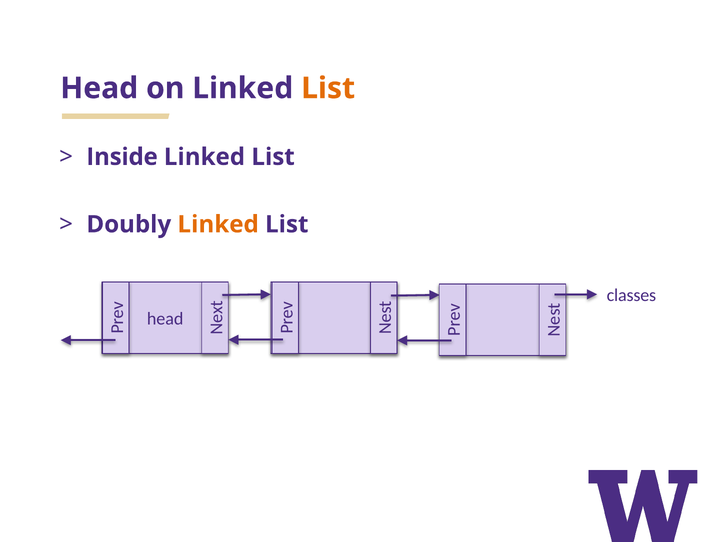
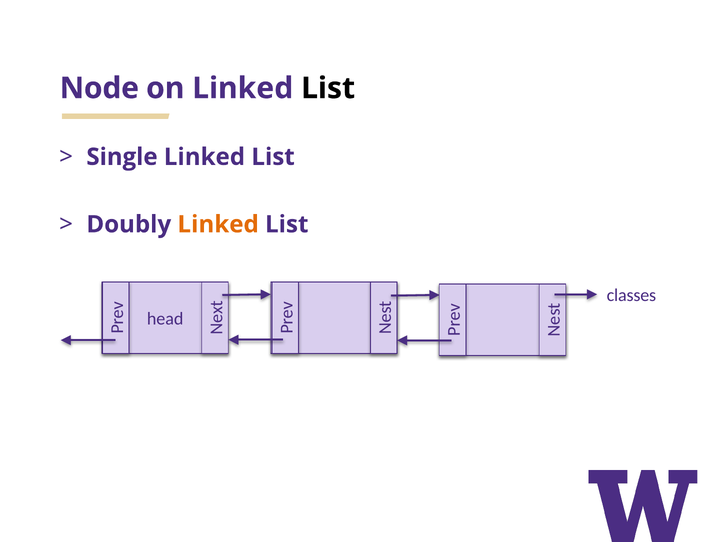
Head: Head -> Node (99, 88)
List colour: orange -> black (328, 88)
Inside: Inside -> Single (122, 157)
